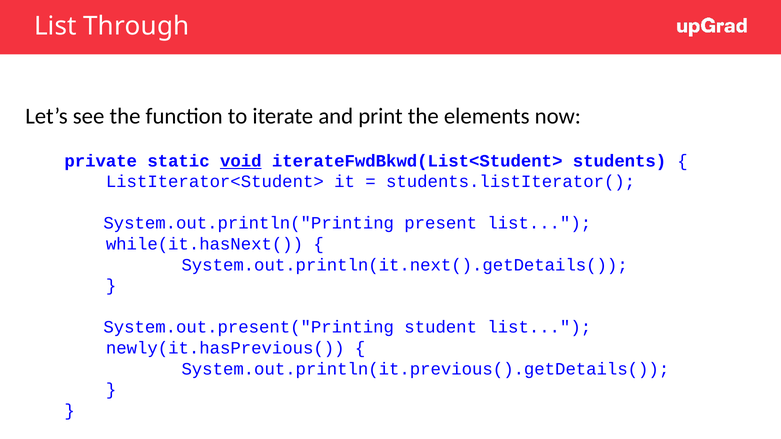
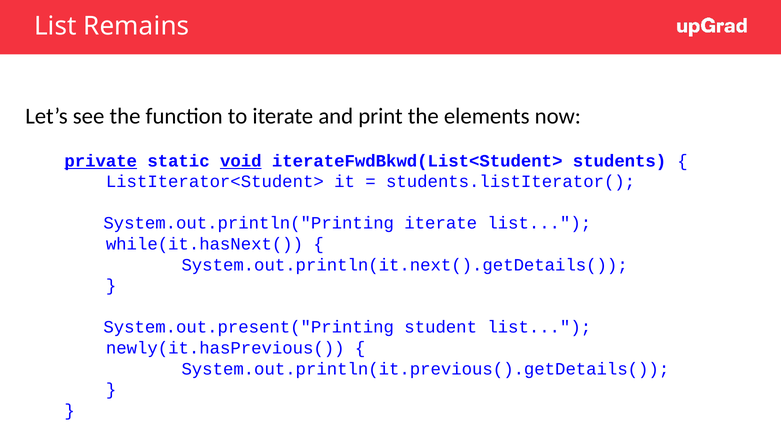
Through: Through -> Remains (136, 26)
private underline: none -> present (101, 161)
System.out.println("Printing present: present -> iterate (441, 223)
